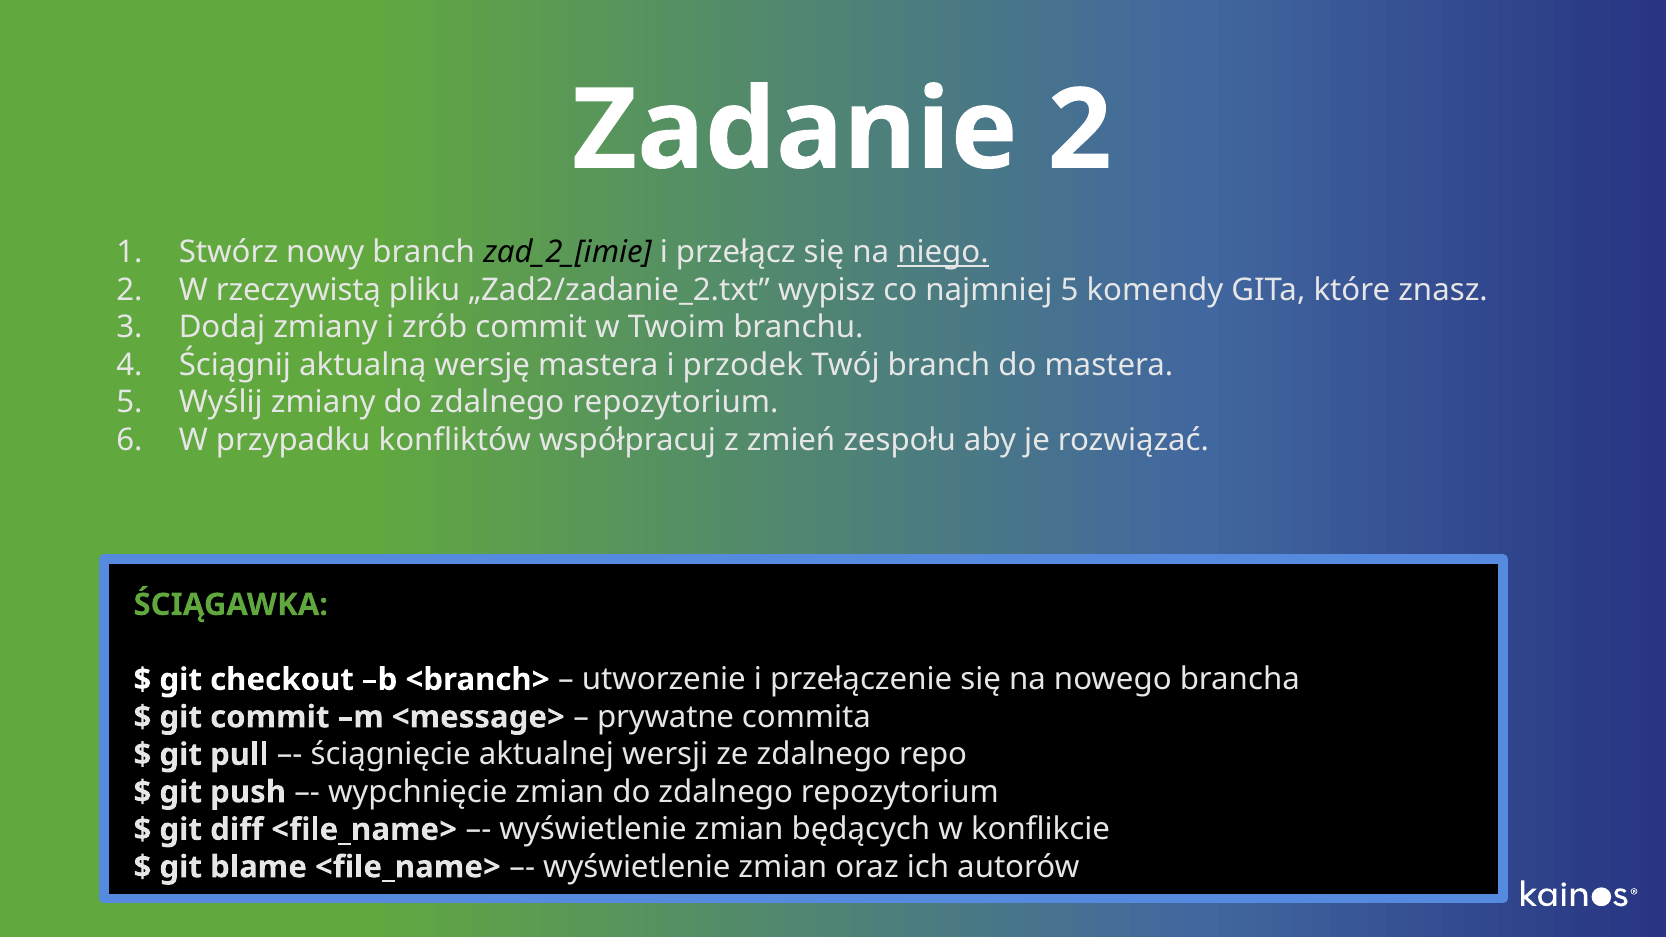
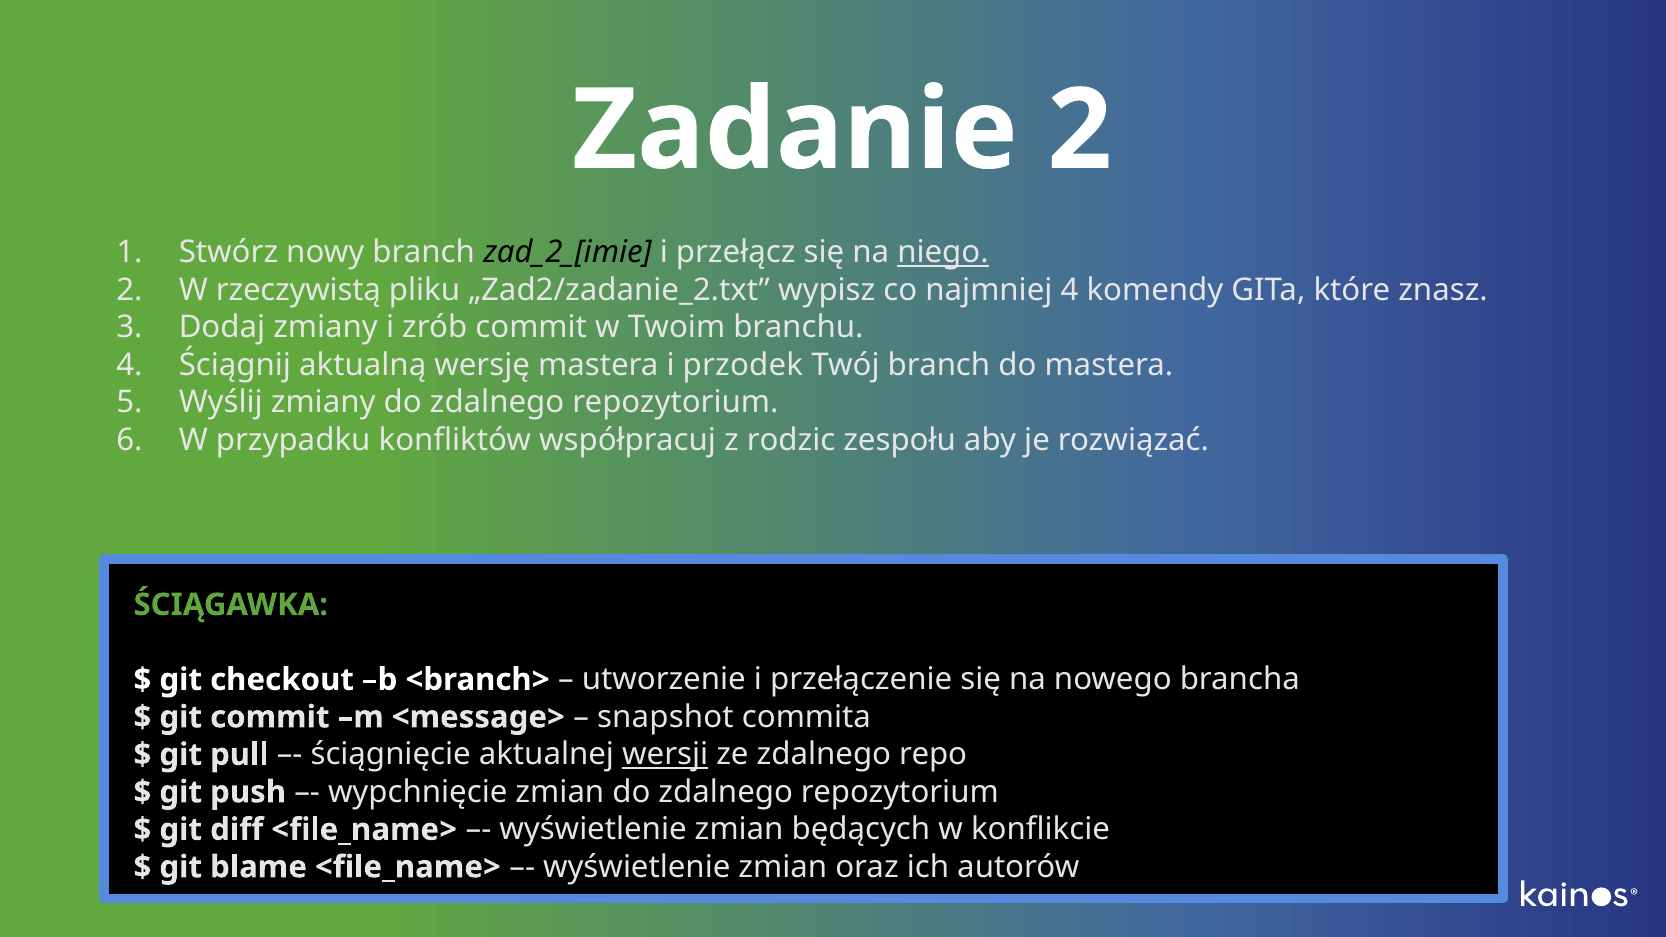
najmniej 5: 5 -> 4 (1069, 290)
zmień: zmień -> rodzic (791, 440)
prywatne: prywatne -> snapshot (665, 717)
wersji underline: none -> present (665, 755)
